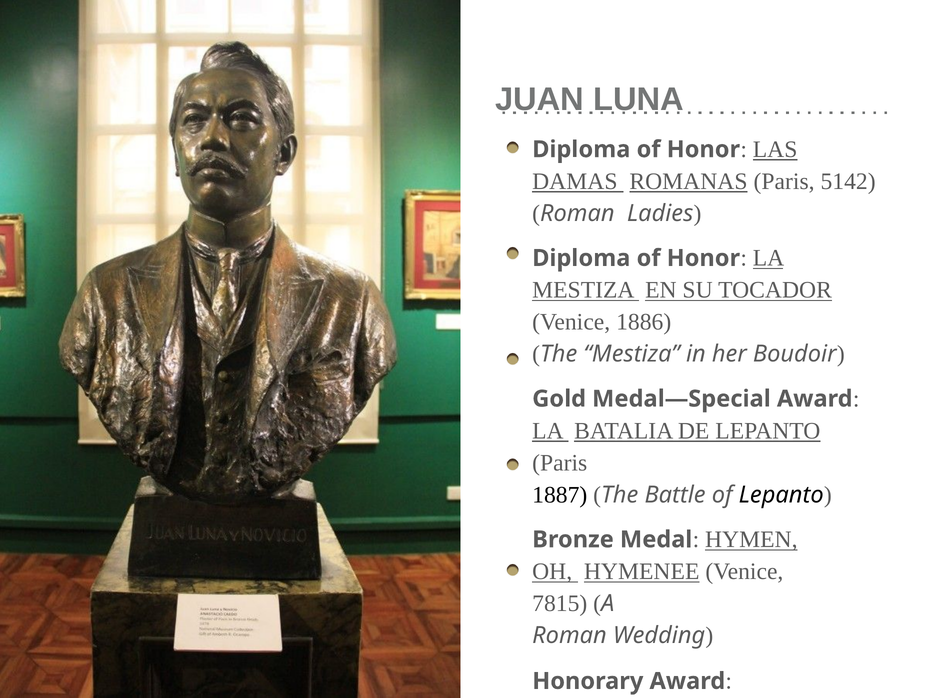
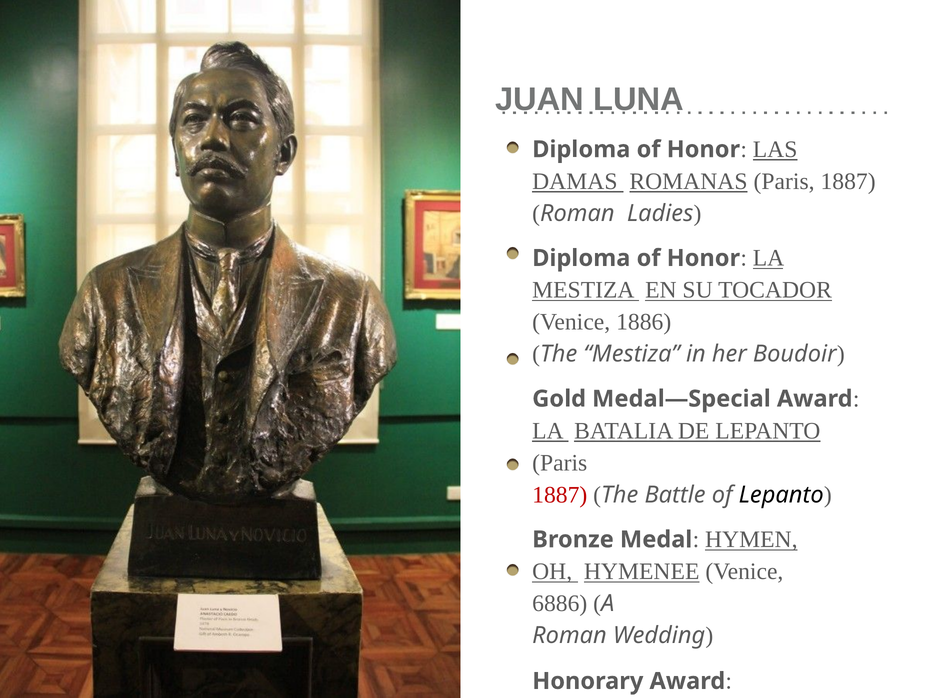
ROMANAS Paris 5142: 5142 -> 1887 (848, 181)
1887 colour: black -> red (560, 494)
7815: 7815 -> 6886 (560, 603)
